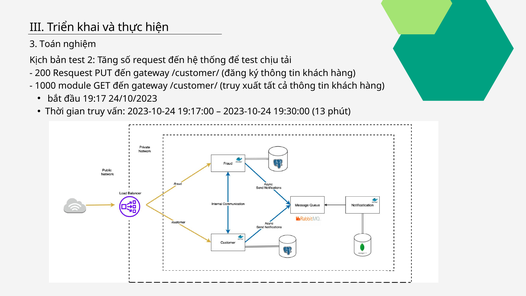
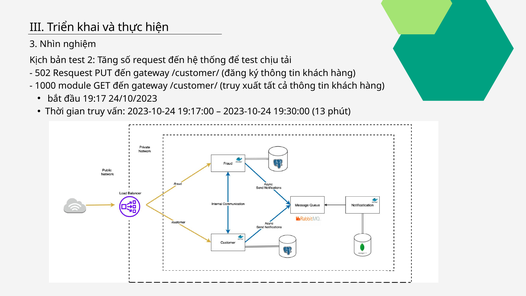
Toán: Toán -> Nhìn (50, 44)
200: 200 -> 502 (43, 73)
